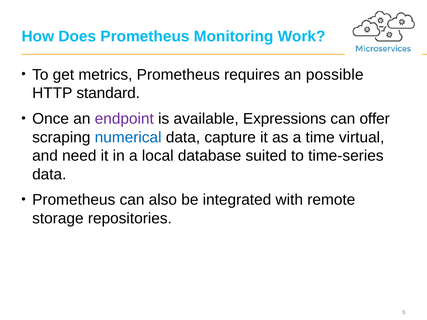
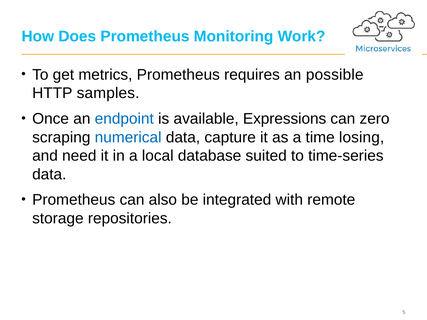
standard: standard -> samples (108, 93)
endpoint colour: purple -> blue (124, 119)
offer: offer -> zero (375, 119)
virtual: virtual -> losing (362, 137)
